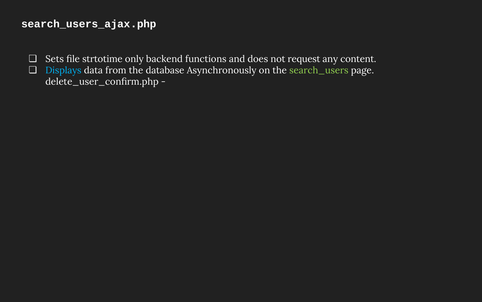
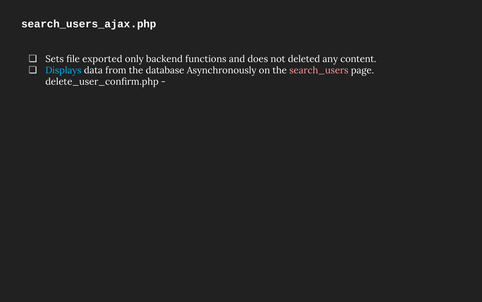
strtotime: strtotime -> exported (102, 59)
request: request -> deleted (304, 59)
search_users colour: light green -> pink (319, 70)
